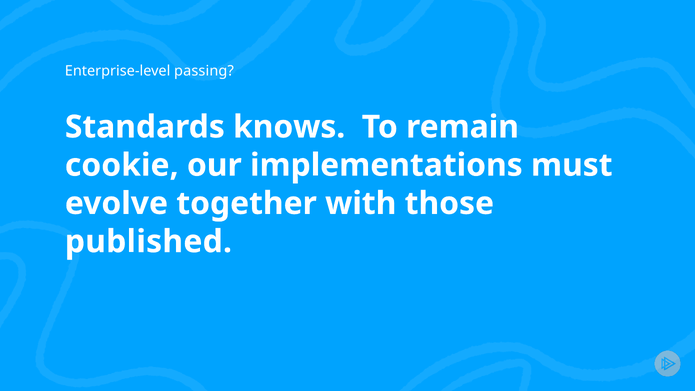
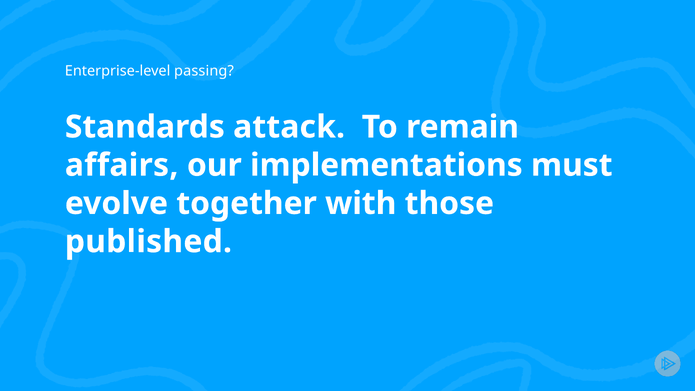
knows: knows -> attack (289, 127)
cookie: cookie -> affairs (122, 165)
